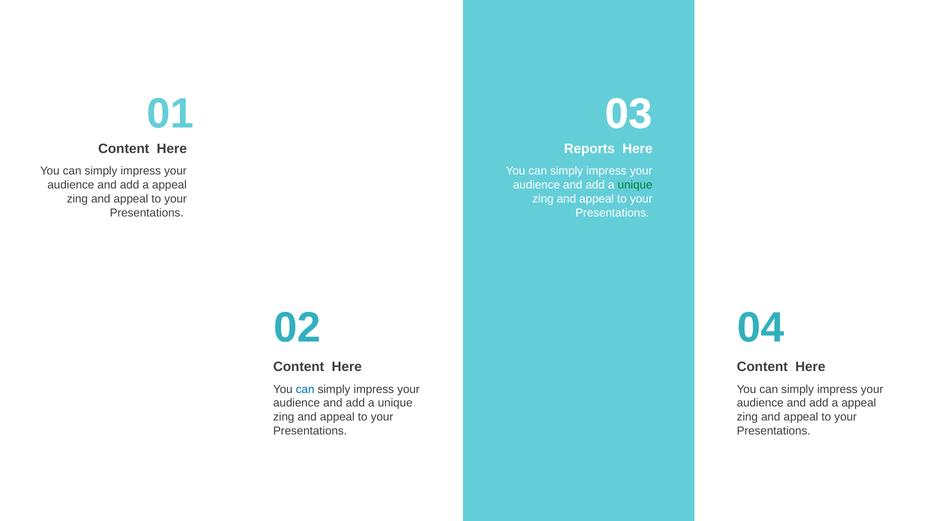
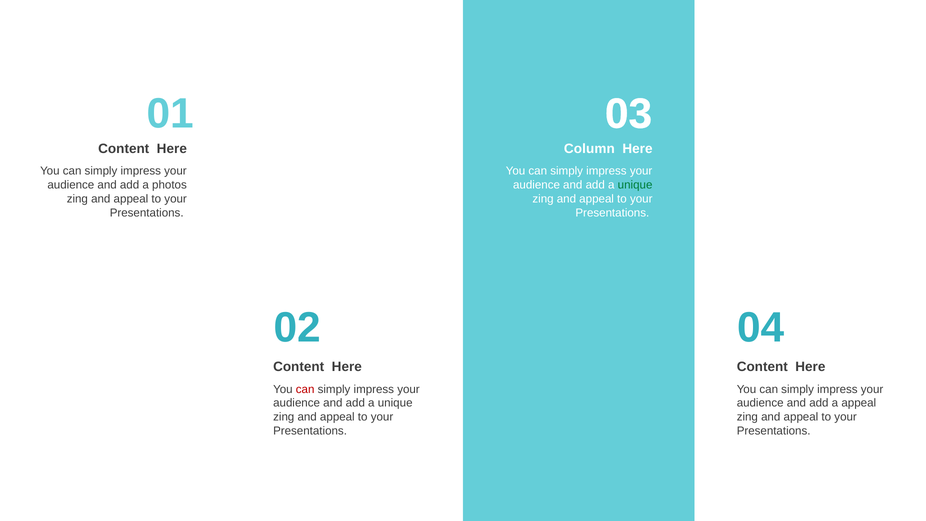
Reports: Reports -> Column (589, 149)
appeal: appeal -> photos (169, 185)
can colour: blue -> red (305, 389)
